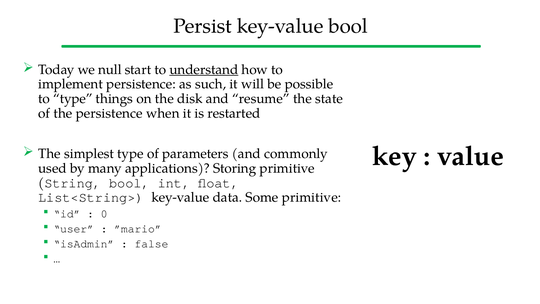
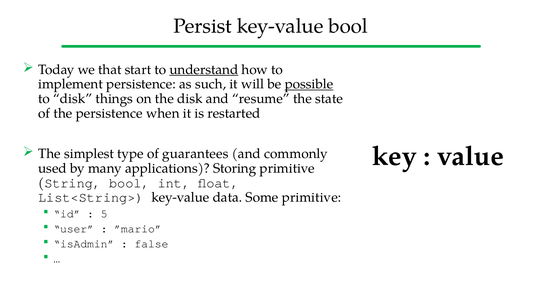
null: null -> that (110, 70)
possible underline: none -> present (309, 84)
to type: type -> disk (73, 99)
parameters: parameters -> guarantees (195, 154)
0: 0 -> 5 (104, 214)
